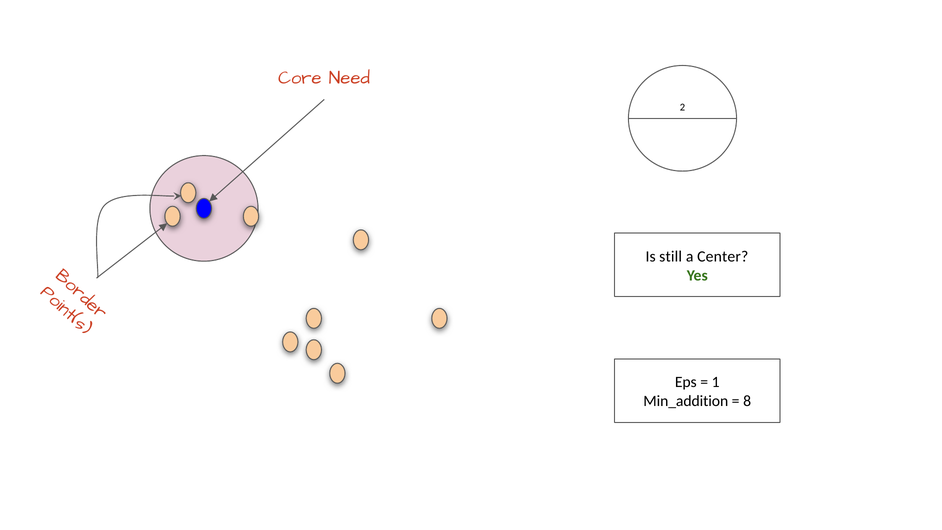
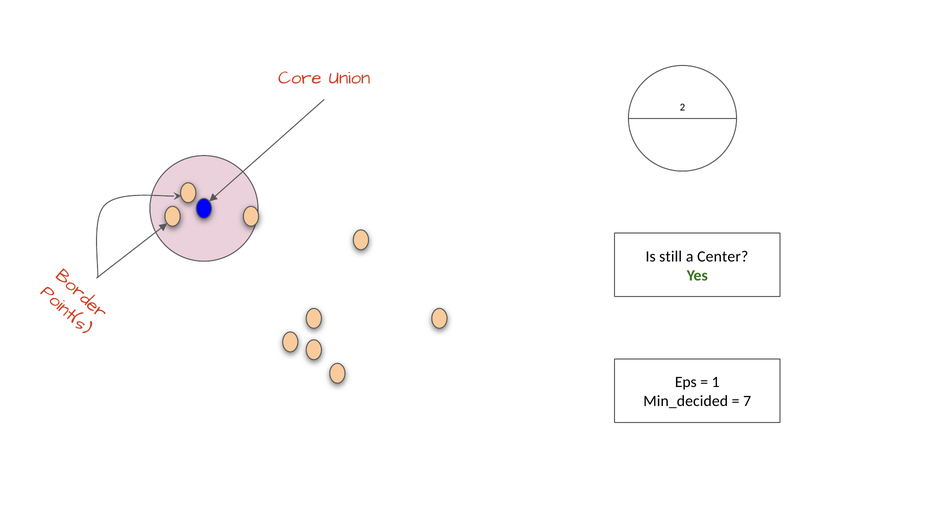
Need: Need -> Union (350, 78)
Min_addition: Min_addition -> Min_decided (686, 401)
8: 8 -> 7 (747, 401)
